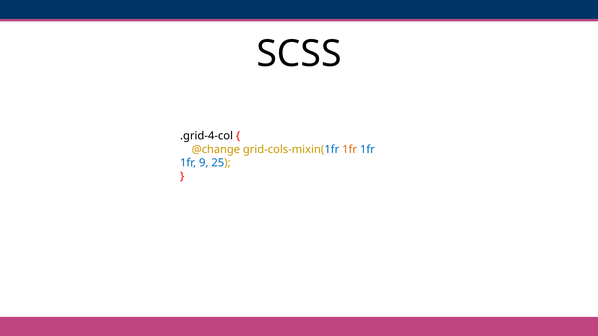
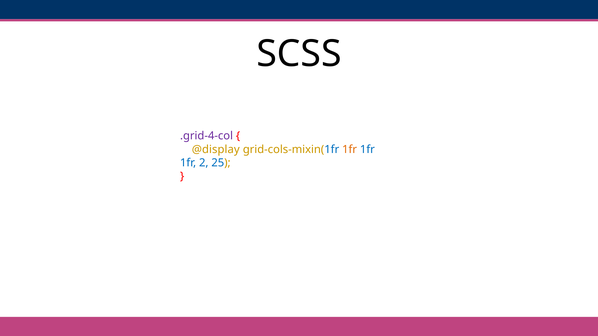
.grid-4-col colour: black -> purple (207, 136)
@change: @change -> @display (216, 150)
9: 9 -> 2 (204, 163)
